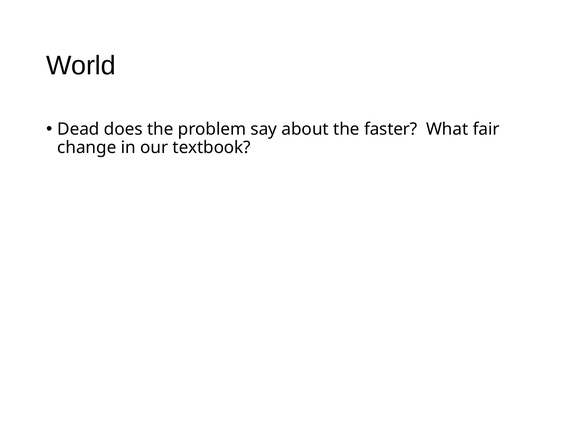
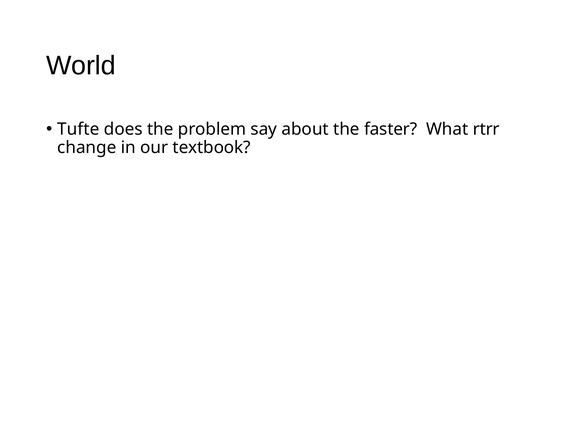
Dead: Dead -> Tufte (78, 129)
fair: fair -> rtrr (486, 129)
